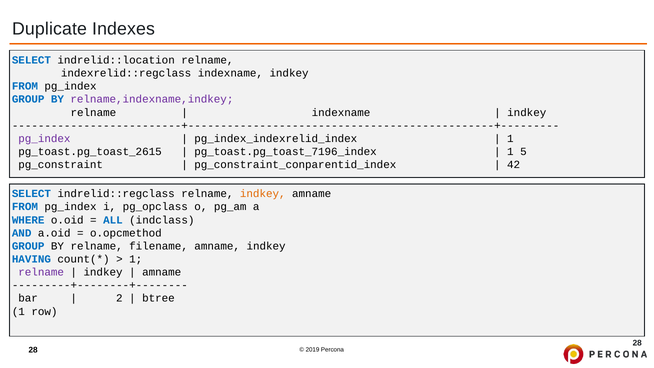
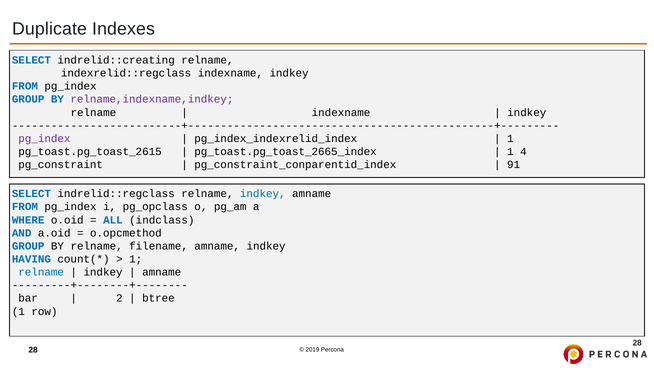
indrelid::location: indrelid::location -> indrelid::creating (116, 60)
pg_toast.pg_toast_7196_index: pg_toast.pg_toast_7196_index -> pg_toast.pg_toast_2665_index (286, 152)
5: 5 -> 4 (523, 152)
42: 42 -> 91 (514, 165)
indkey colour: orange -> blue (263, 194)
relname colour: purple -> blue (41, 272)
